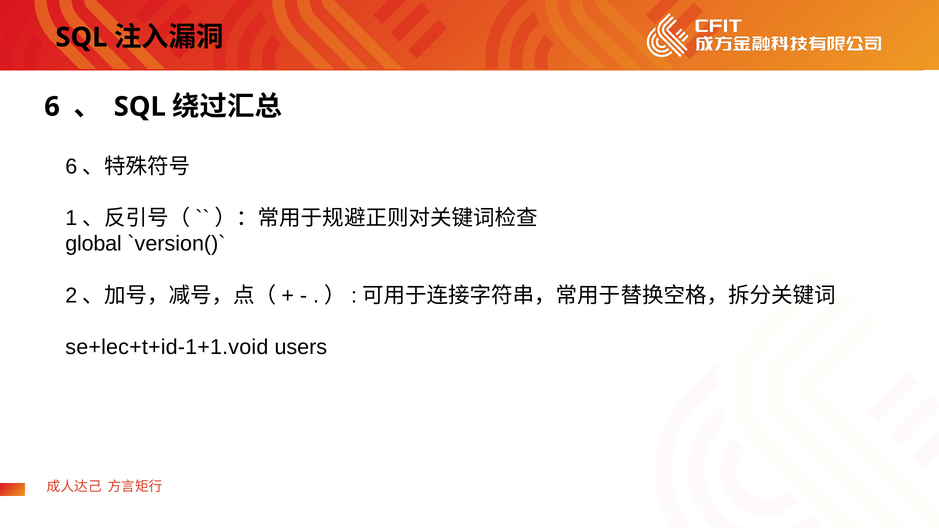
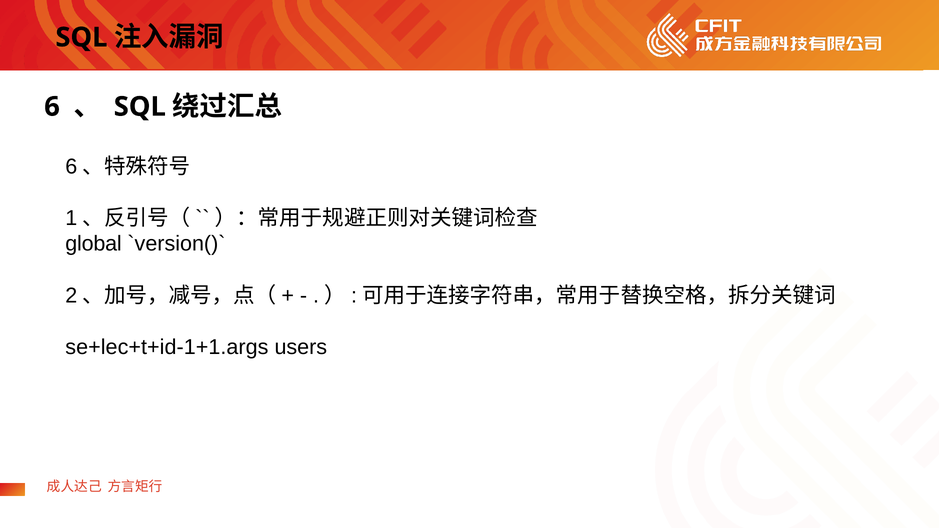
se+lec+t+id-1+1.void: se+lec+t+id-1+1.void -> se+lec+t+id-1+1.args (167, 347)
